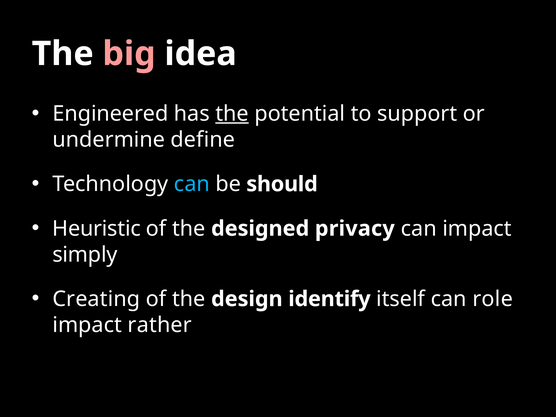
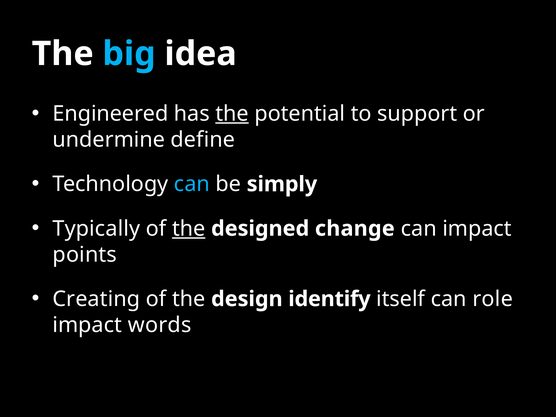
big colour: pink -> light blue (129, 54)
should: should -> simply (282, 184)
Heuristic: Heuristic -> Typically (96, 229)
the underline: none -> present (189, 229)
privacy: privacy -> change (355, 229)
simply: simply -> points (85, 255)
rather: rather -> words (160, 325)
